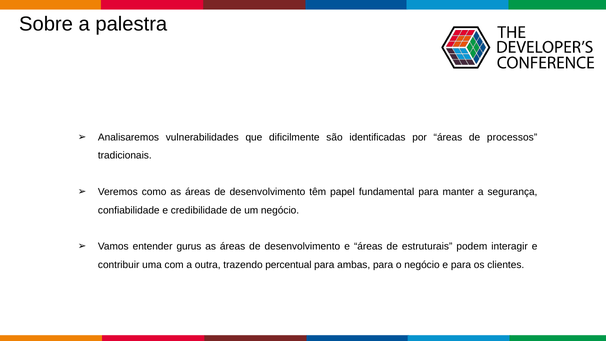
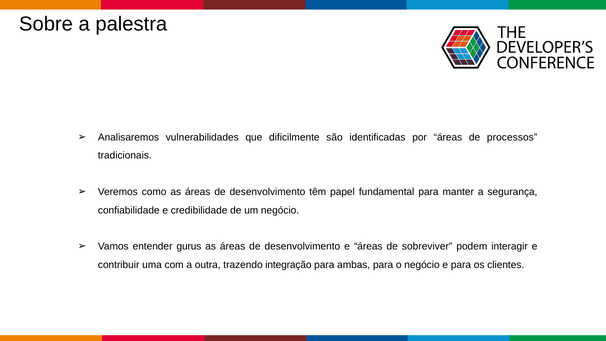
estruturais: estruturais -> sobreviver (427, 246)
percentual: percentual -> integração (288, 265)
